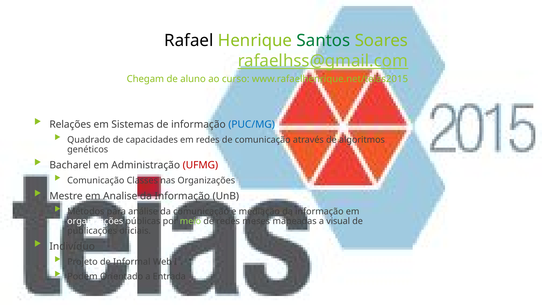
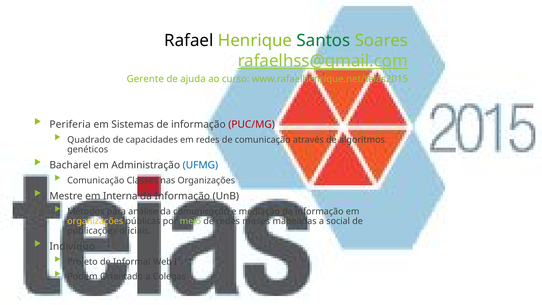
Chegam: Chegam -> Gerente (145, 79)
aluno: aluno -> ajuda (193, 79)
Relações: Relações -> Periferia (70, 125)
PUC/MG colour: blue -> red (252, 125)
UFMG colour: red -> blue (200, 165)
Analise: Analise -> Interna (120, 196)
organizações colour: white -> yellow (95, 221)
visual: visual -> social (338, 221)
Entrada: Entrada -> Colegas (169, 277)
